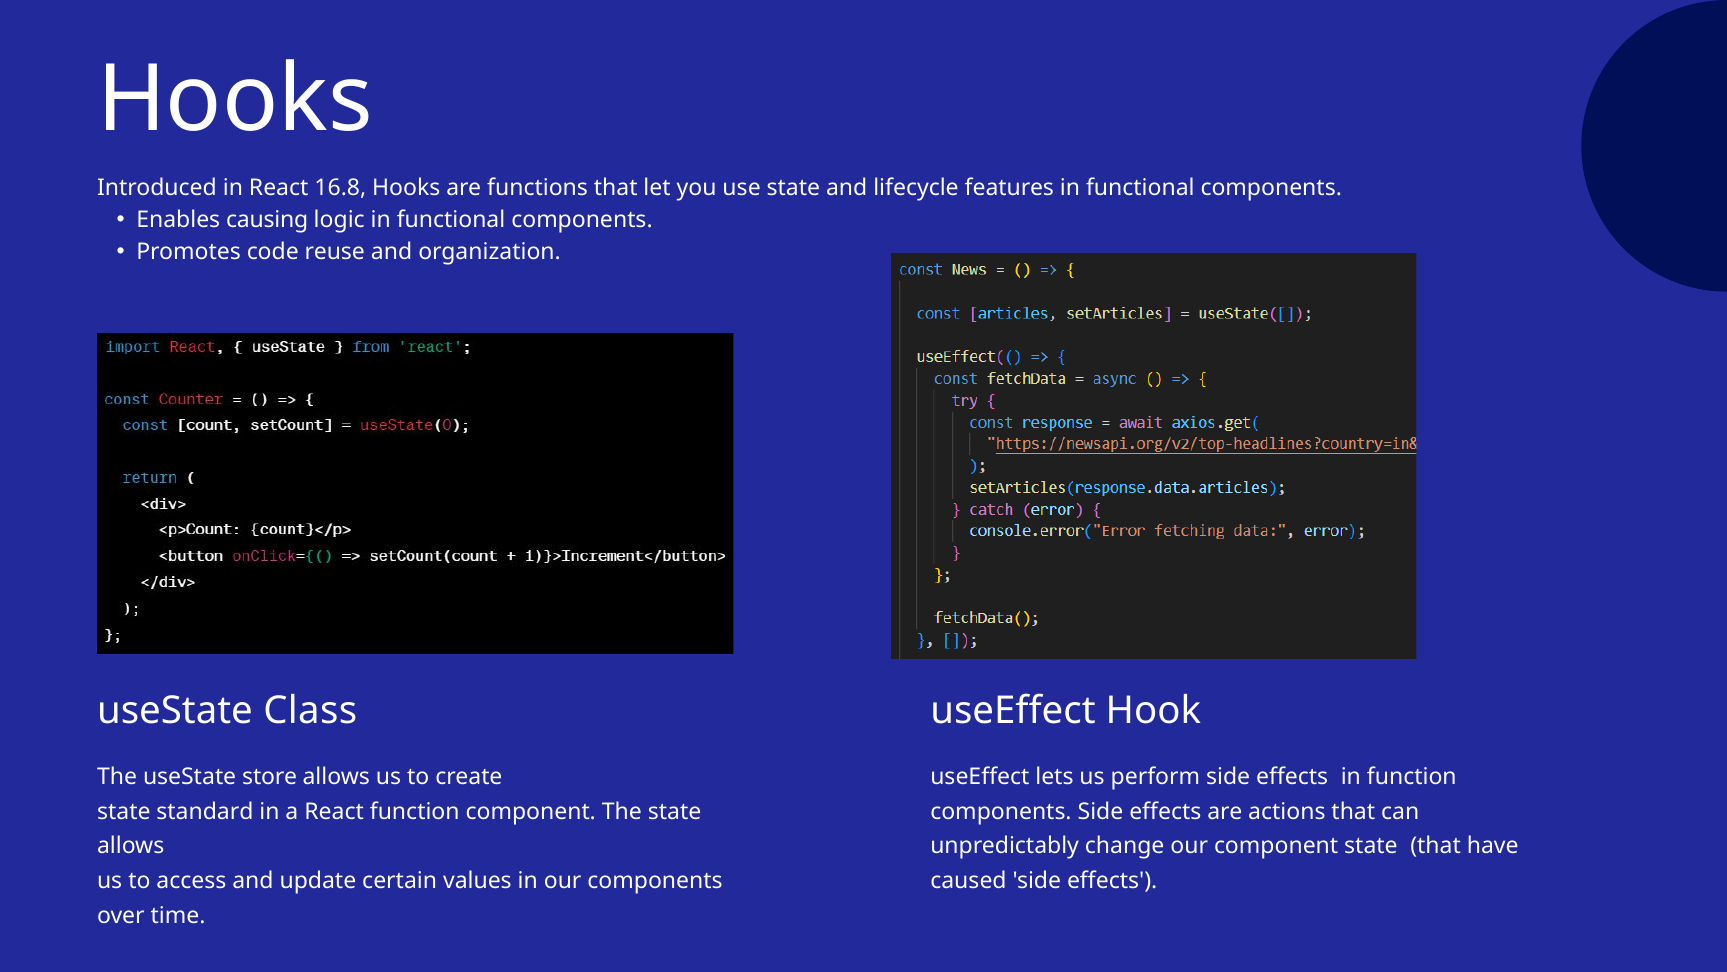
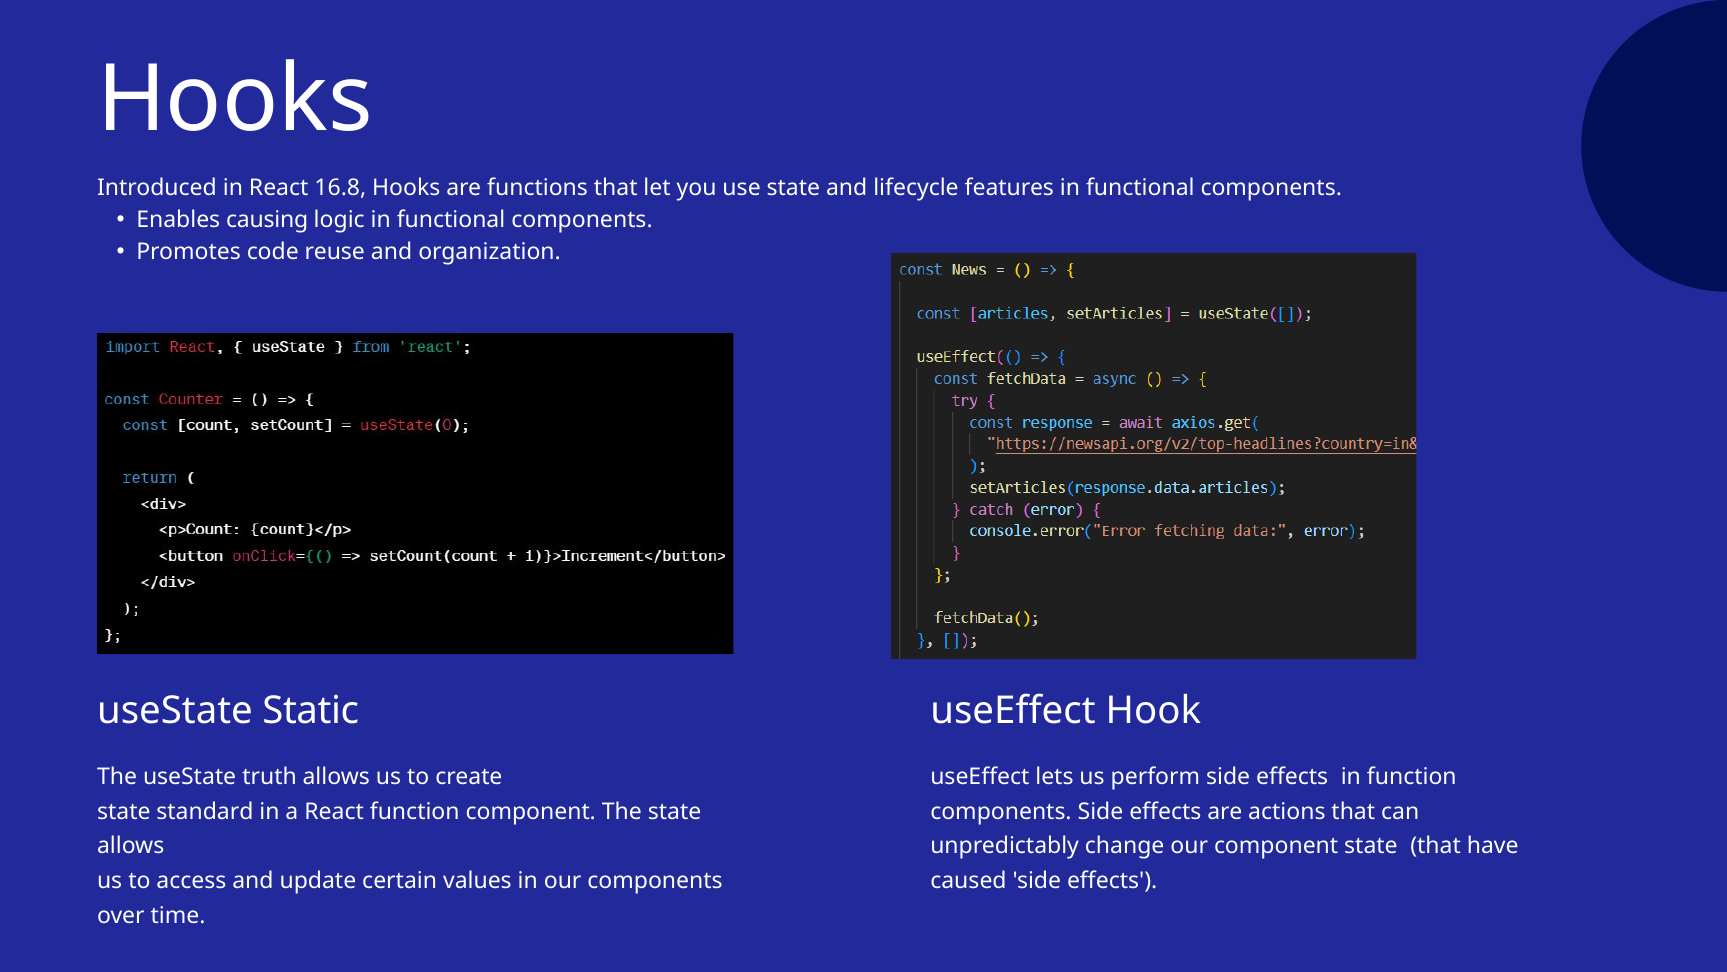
Class: Class -> Static (311, 711)
store: store -> truth (270, 777)
